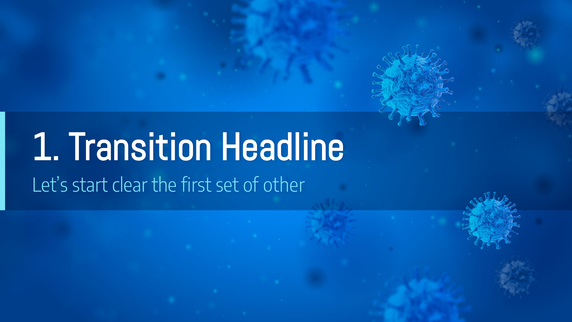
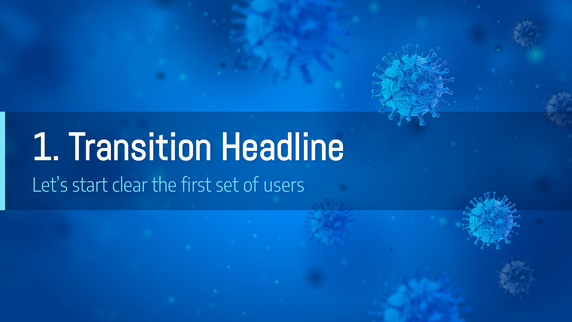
other: other -> users (284, 185)
